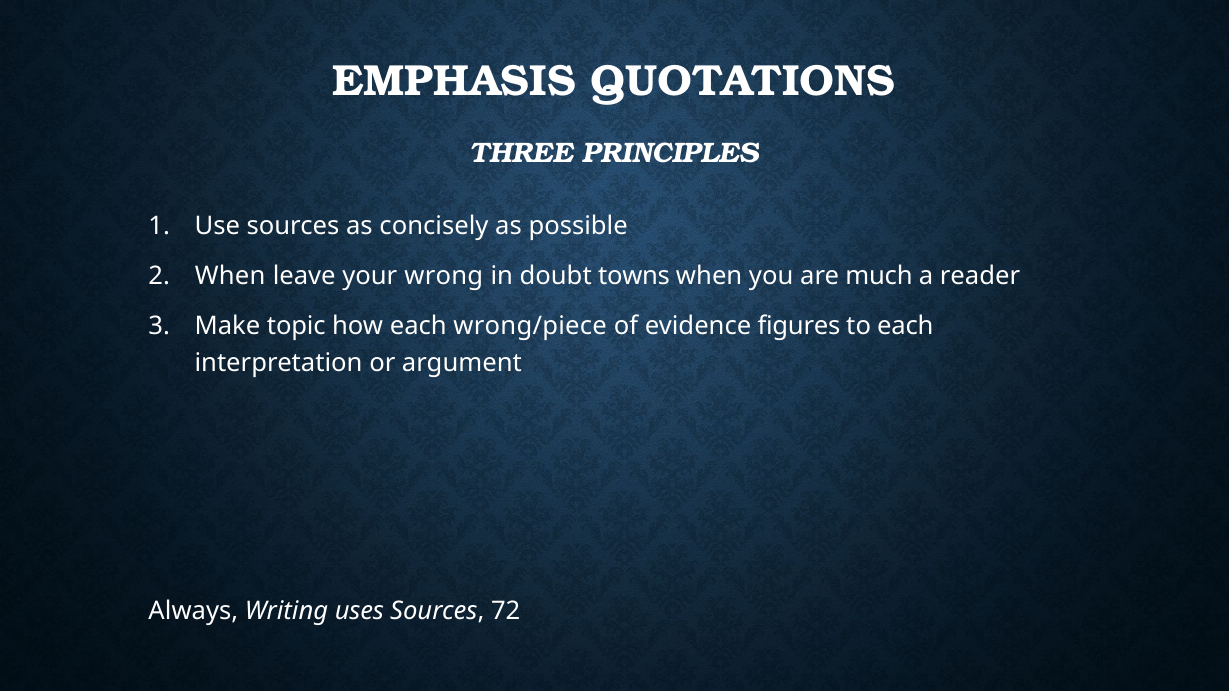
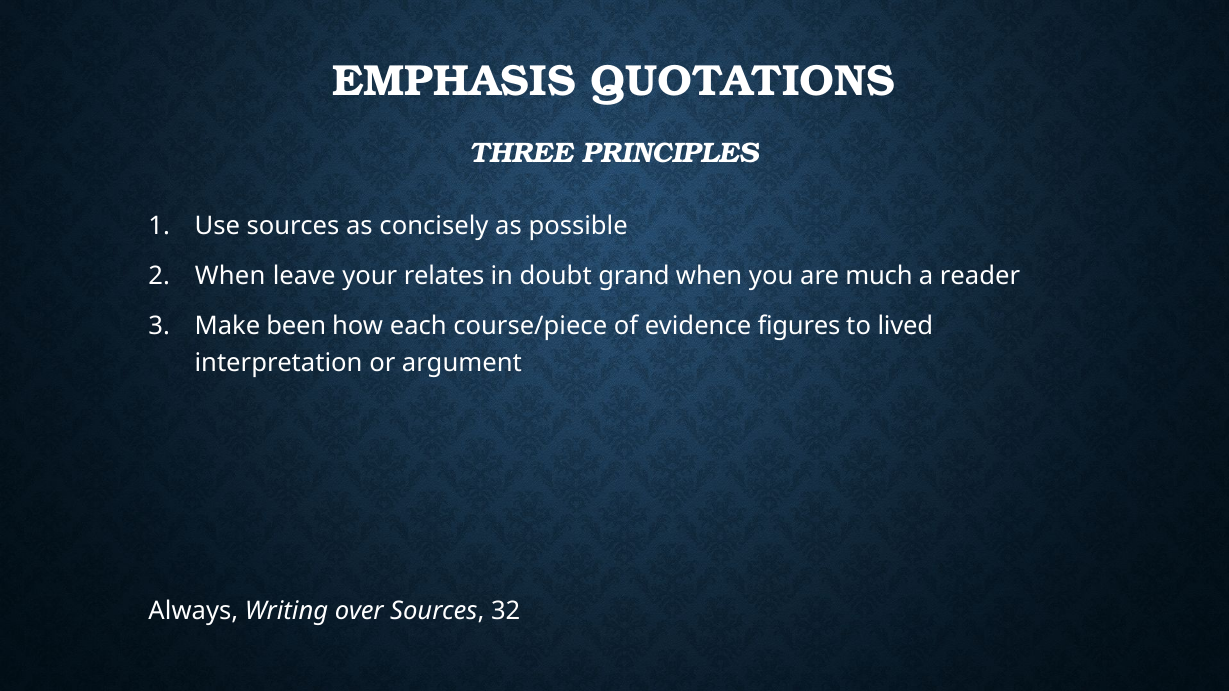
wrong: wrong -> relates (444, 276)
towns: towns -> grand (634, 276)
topic: topic -> been (296, 326)
wrong/piece: wrong/piece -> course/piece (530, 326)
to each: each -> lived (905, 326)
uses: uses -> over (359, 611)
72: 72 -> 32 (506, 611)
